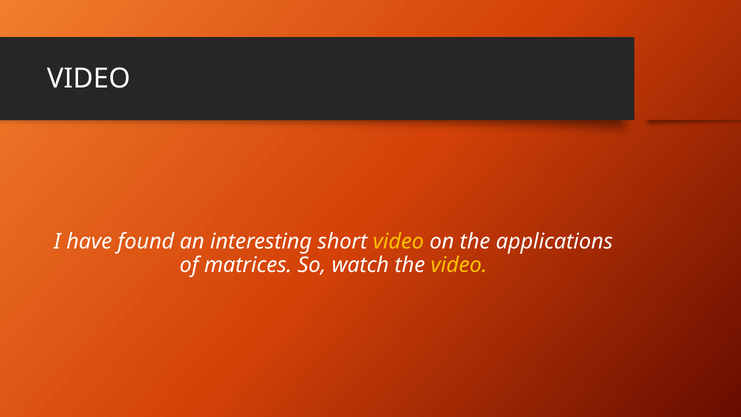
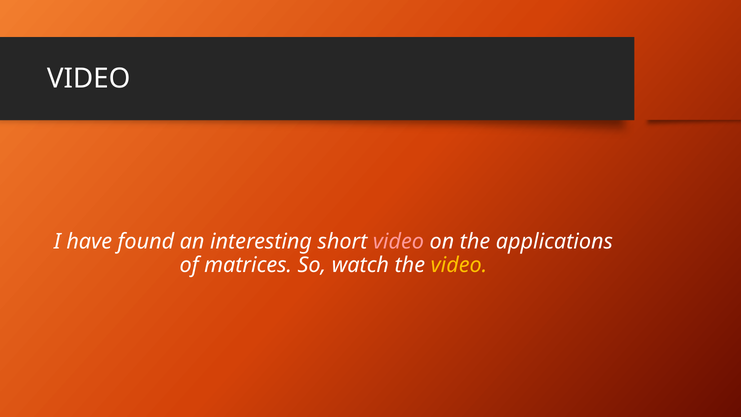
video colour: yellow -> pink (398, 242)
